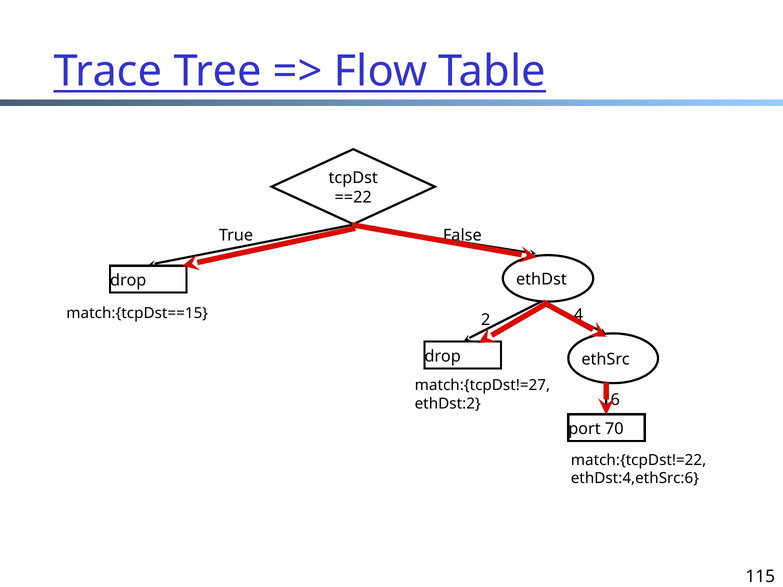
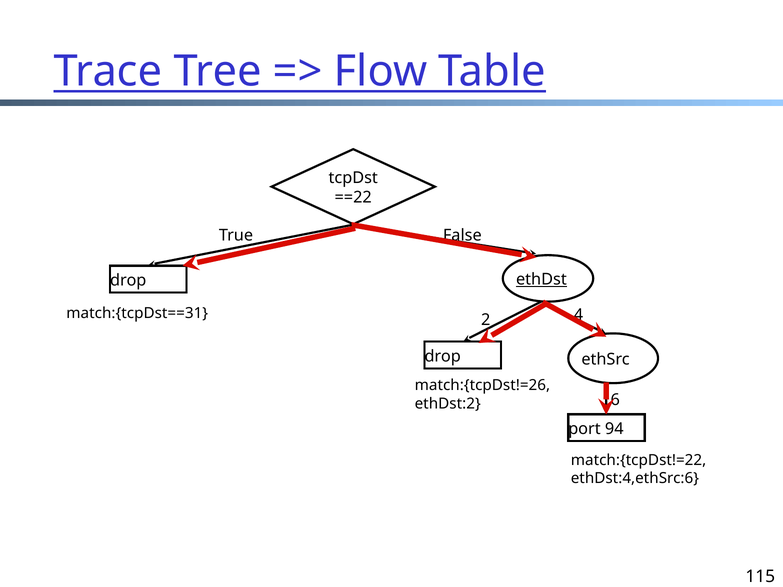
ethDst underline: none -> present (541, 280)
match:{tcpDst==15: match:{tcpDst==15 -> match:{tcpDst==31 (137, 313)
match:{tcpDst!=27: match:{tcpDst!=27 -> match:{tcpDst!=26 (482, 385)
70: 70 -> 94 (614, 429)
